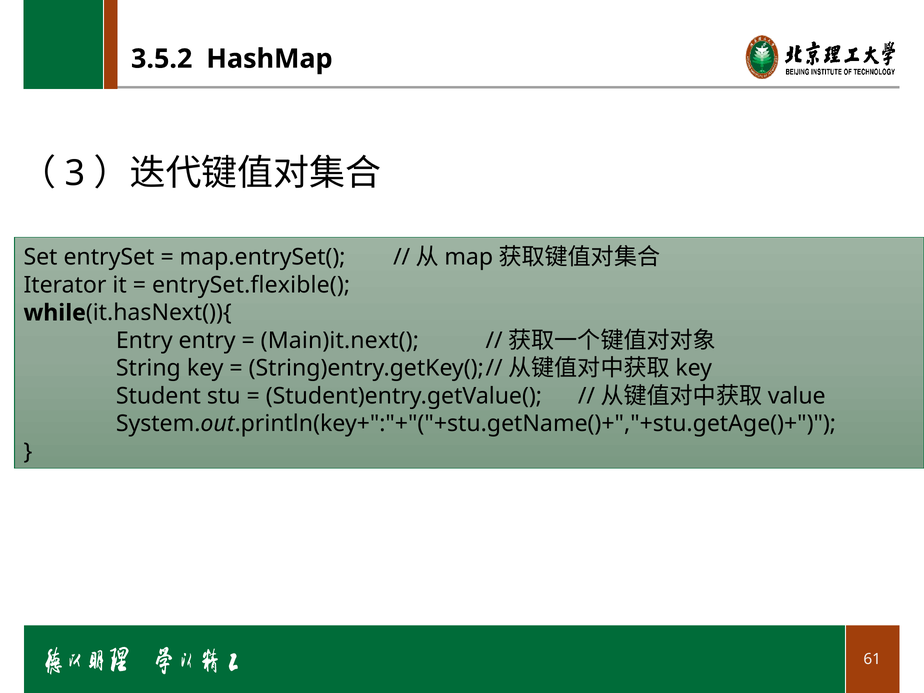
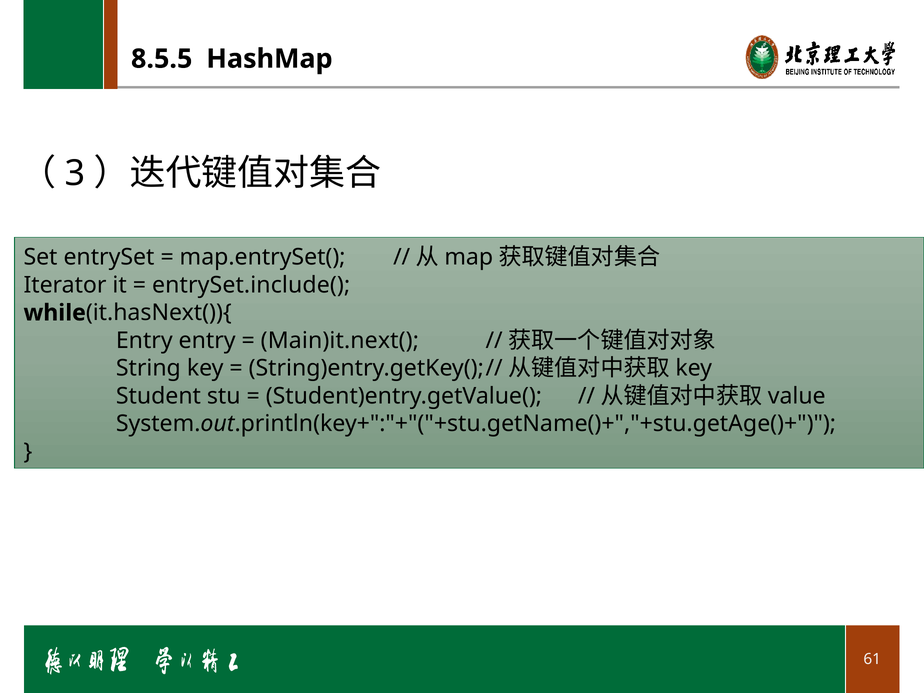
3.5.2: 3.5.2 -> 8.5.5 (162, 59)
entrySet.flexible(: entrySet.flexible( -> entrySet.include( (251, 285)
